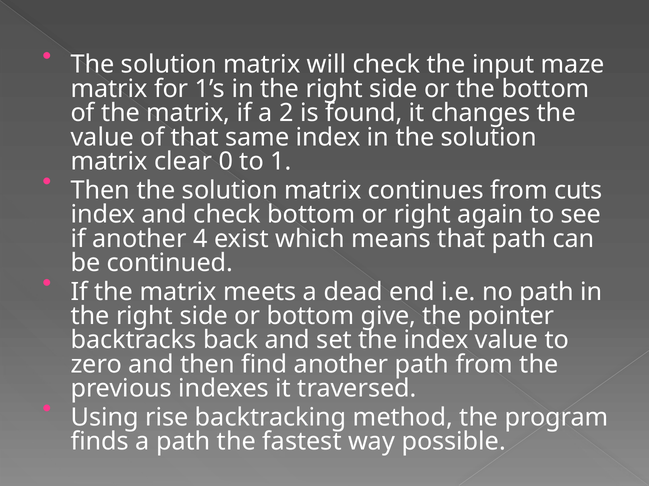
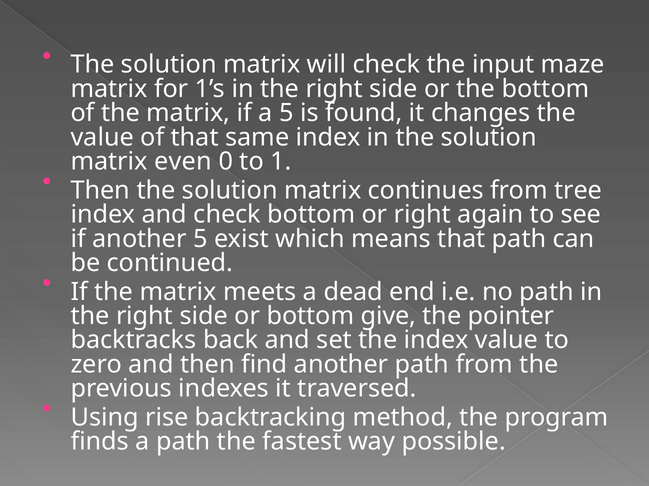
a 2: 2 -> 5 (286, 113)
clear: clear -> even (183, 162)
cuts: cuts -> tree (578, 191)
another 4: 4 -> 5 (200, 239)
